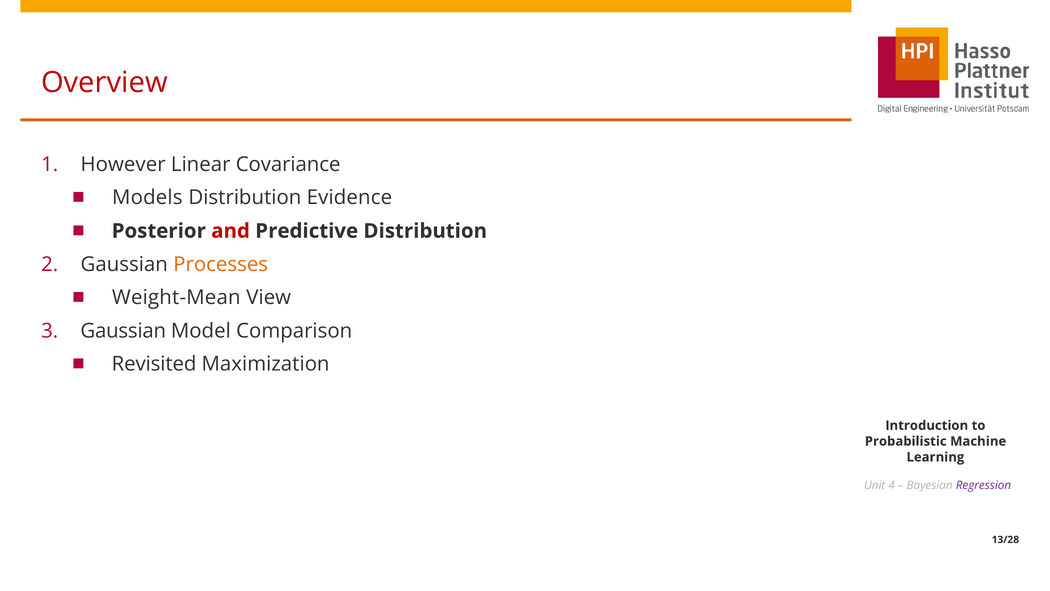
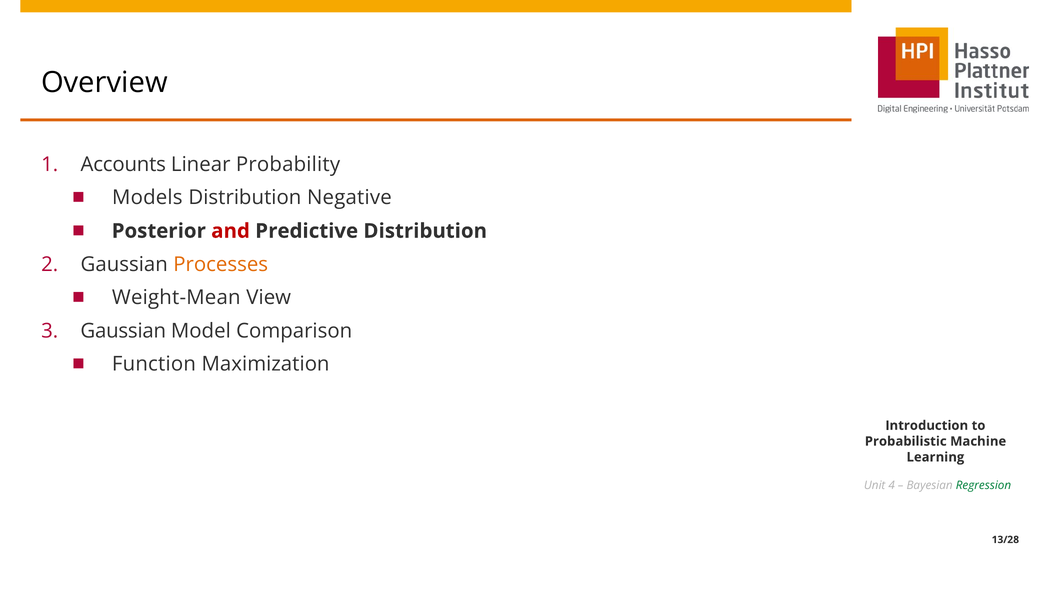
Overview colour: red -> black (104, 83)
However: However -> Accounts (123, 164)
Covariance: Covariance -> Probability (288, 164)
Evidence: Evidence -> Negative (349, 198)
Revisited: Revisited -> Function (154, 364)
Regression colour: purple -> green (983, 485)
